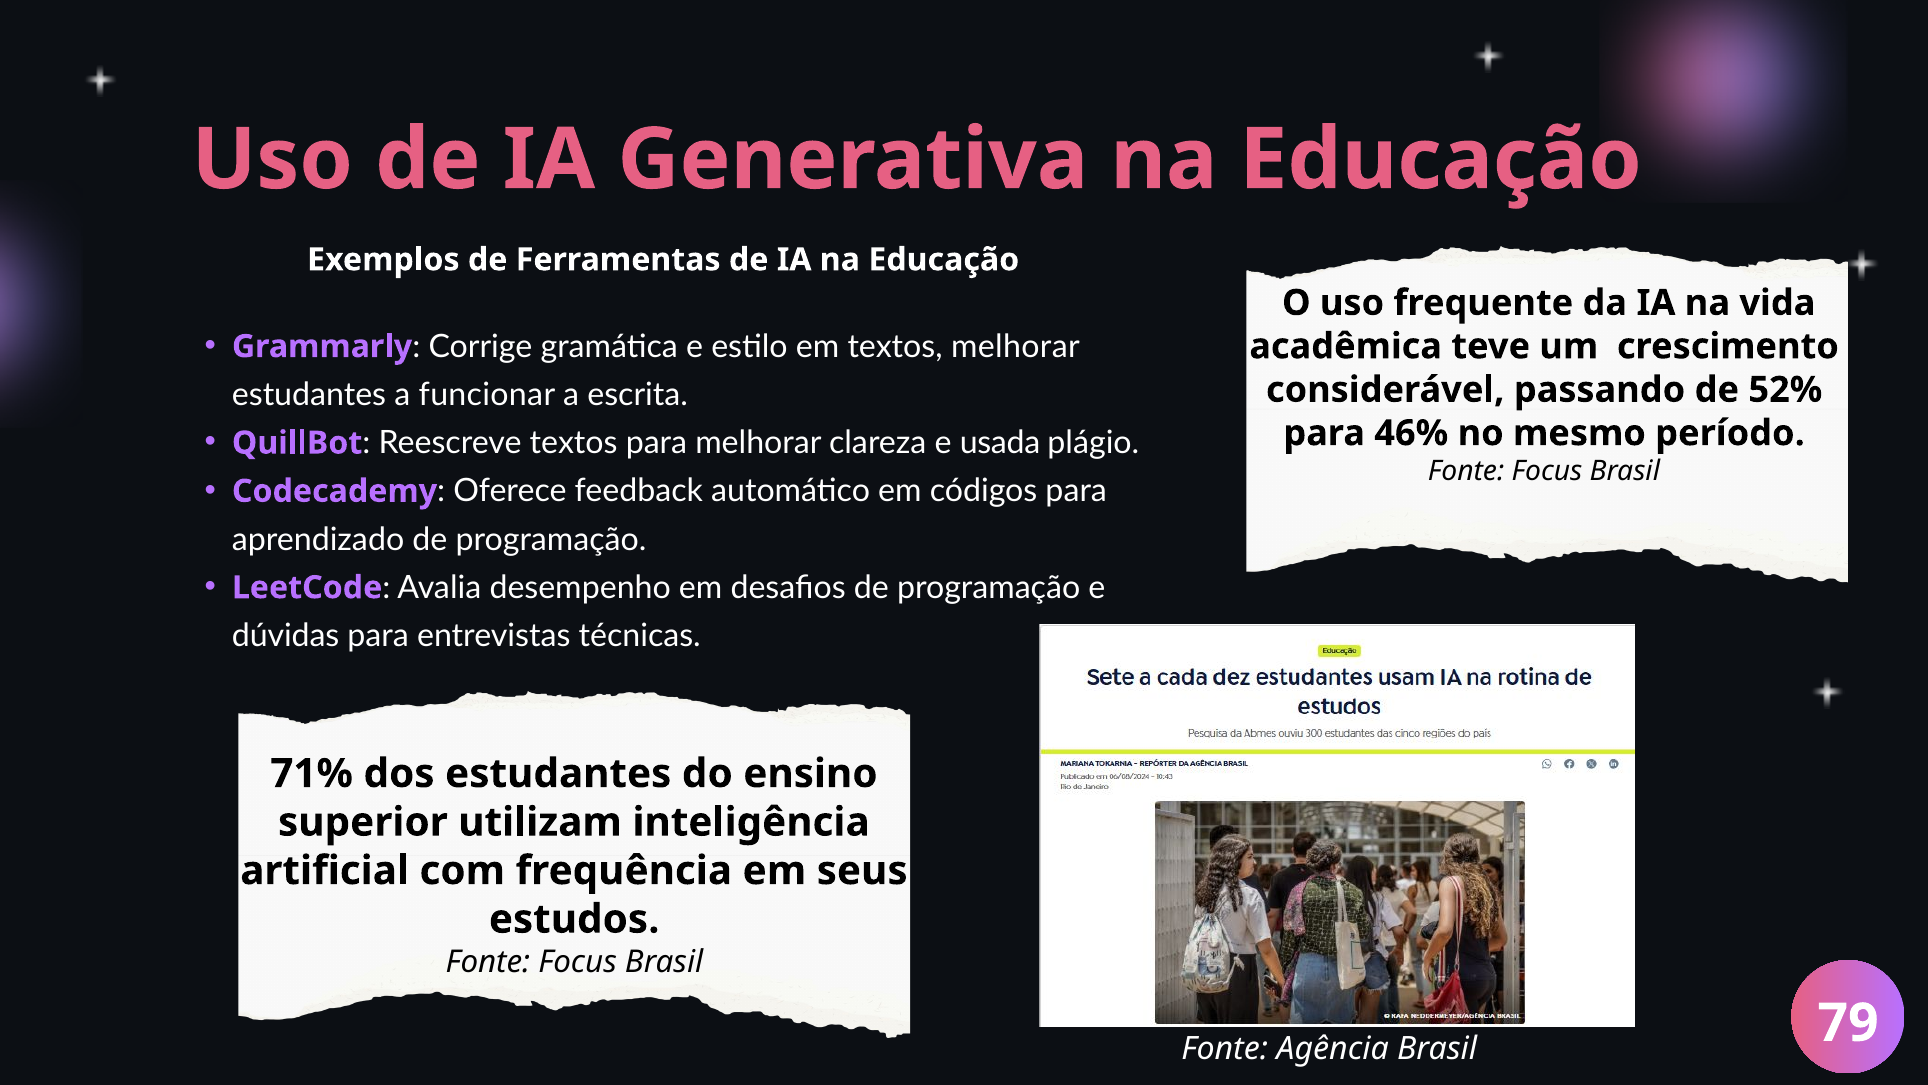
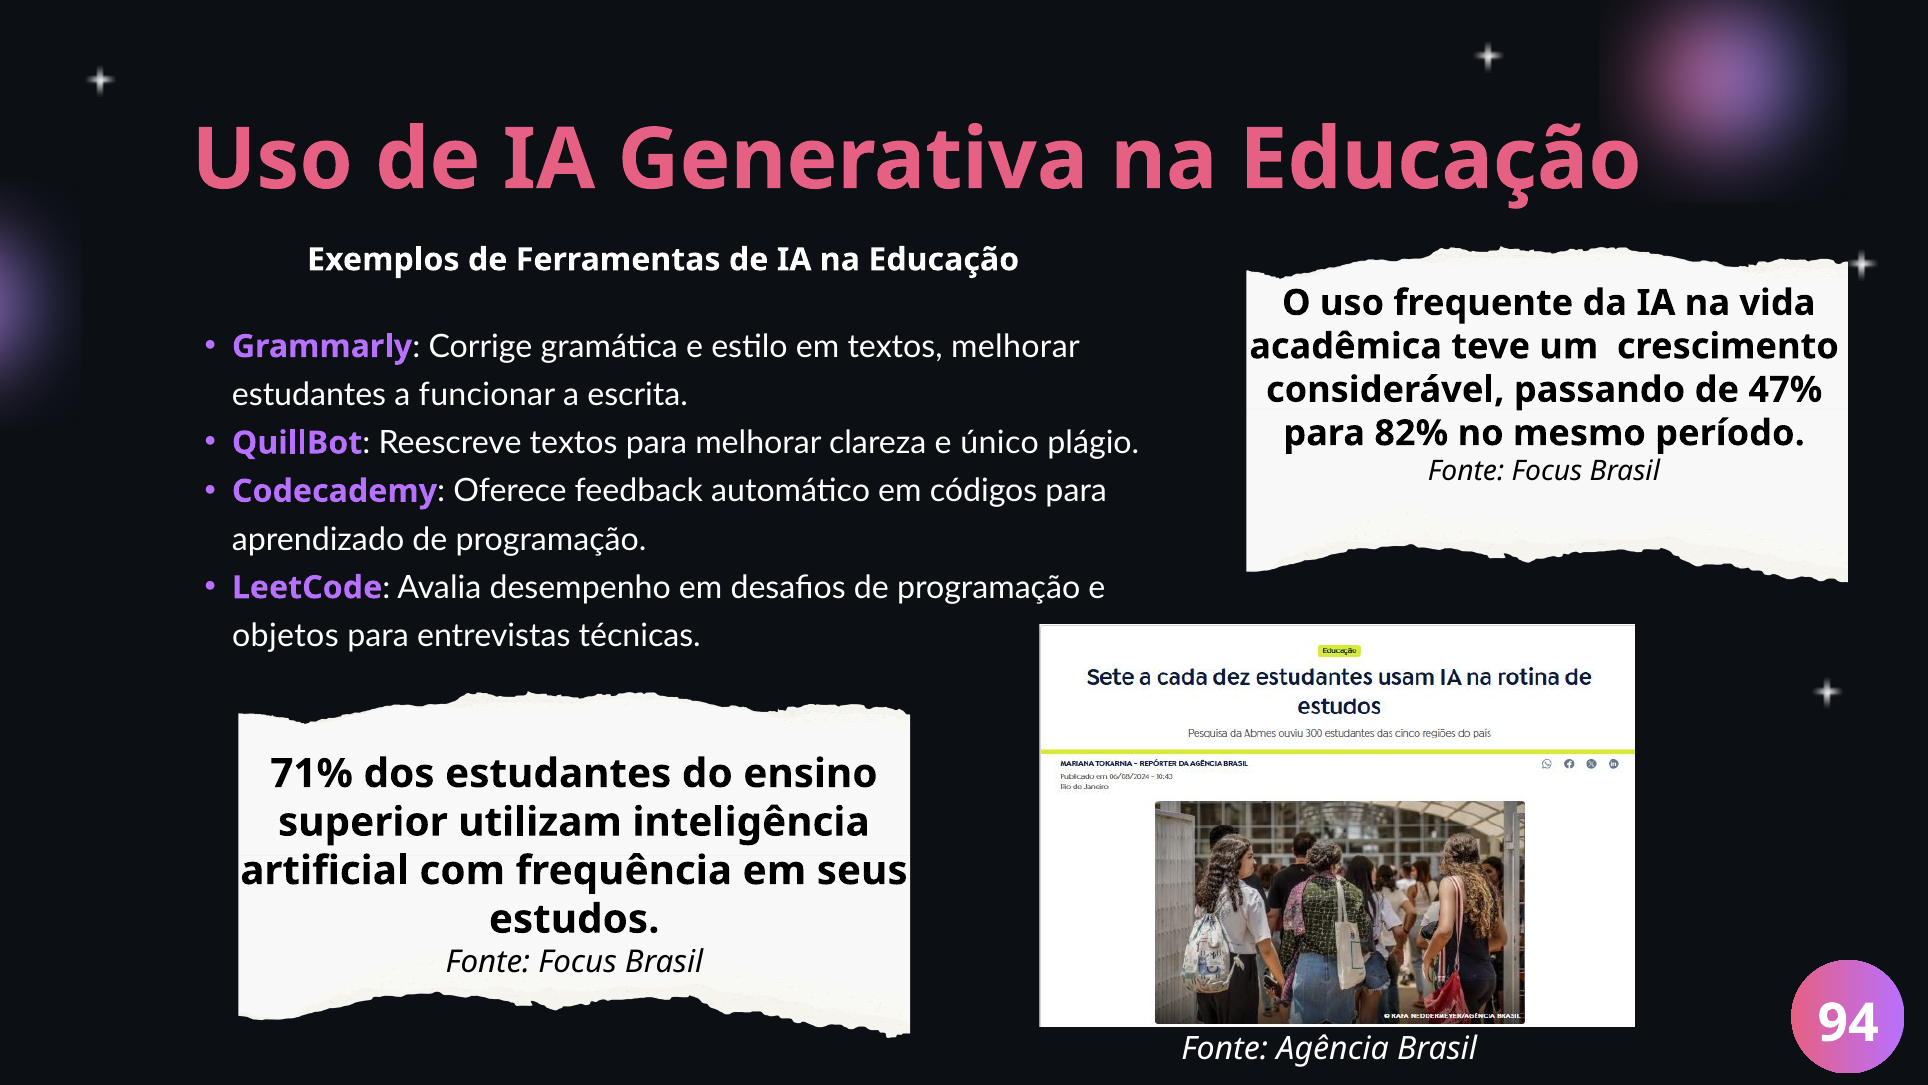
52%: 52% -> 47% (1785, 390)
usada: usada -> único (1000, 443)
46%: 46% -> 82% (1411, 433)
dúvidas: dúvidas -> objetos (285, 636)
79: 79 -> 94 (1848, 1023)
